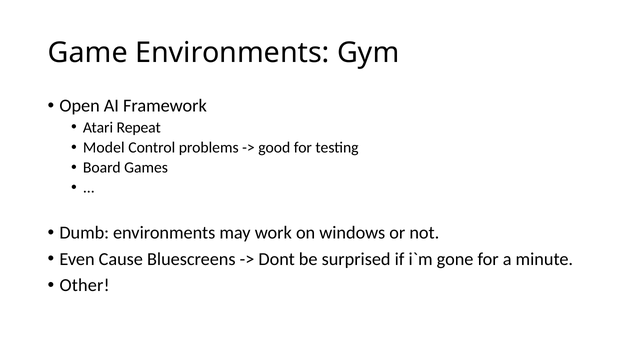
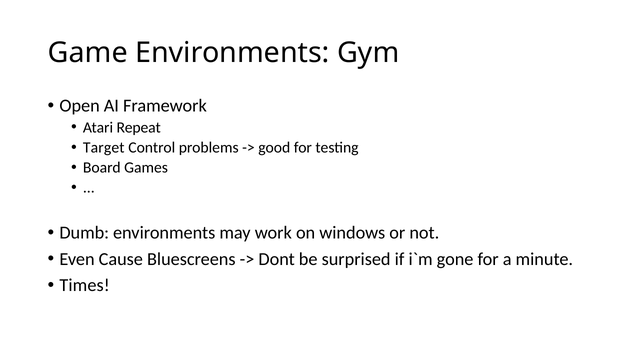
Model: Model -> Target (104, 148)
Other: Other -> Times (85, 285)
